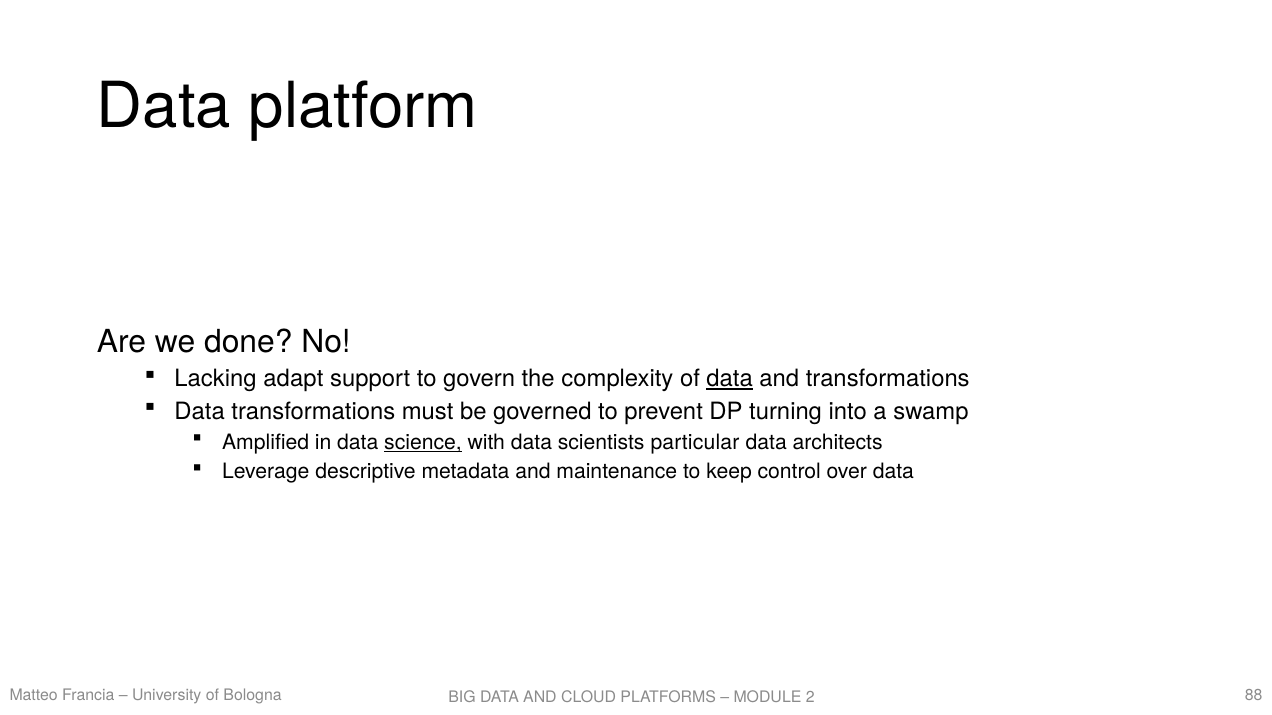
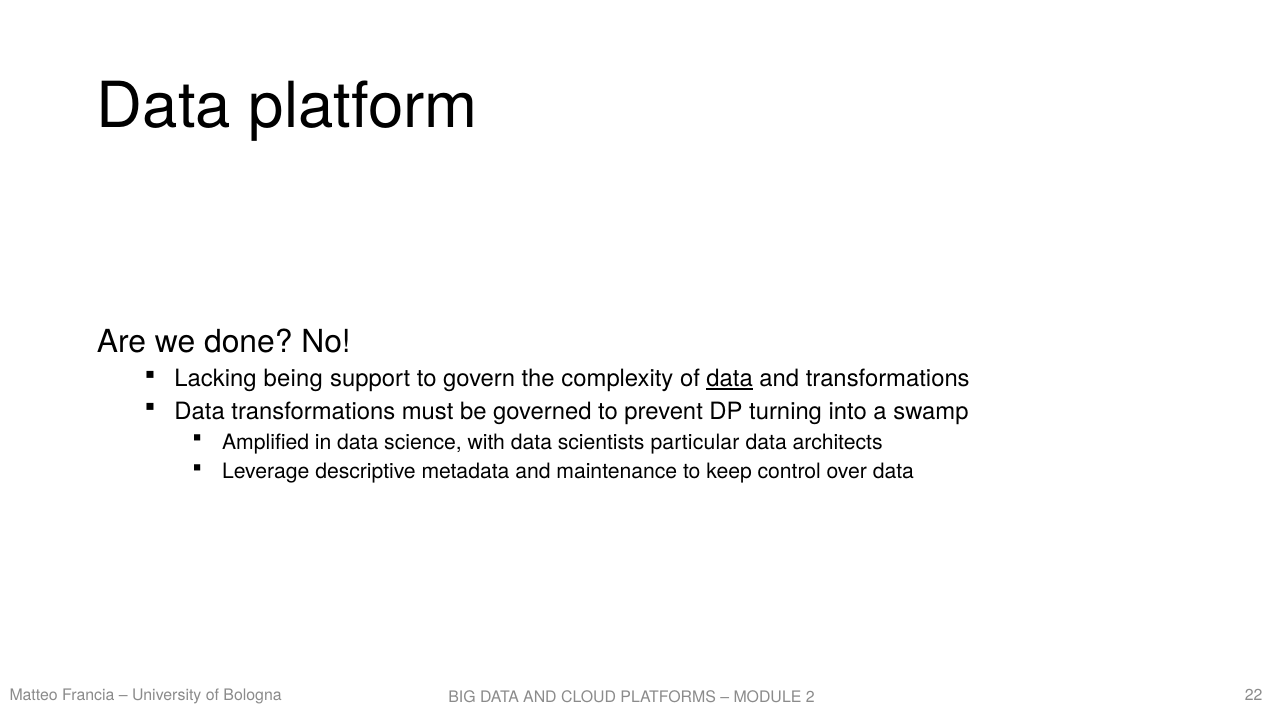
adapt: adapt -> being (293, 379)
science underline: present -> none (423, 442)
88: 88 -> 22 (1254, 696)
